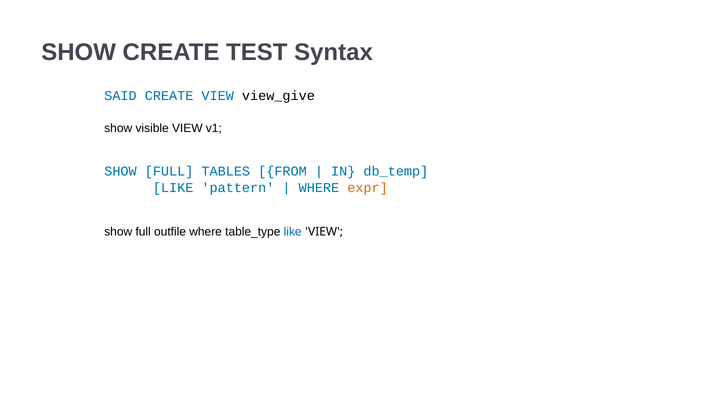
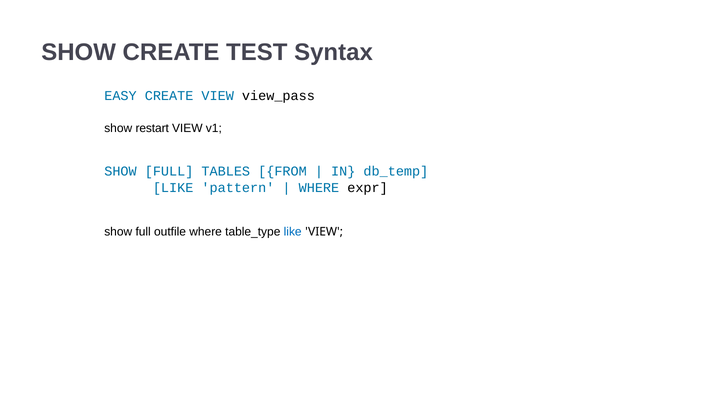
SAID: SAID -> EASY (120, 96)
view_give: view_give -> view_pass (278, 96)
visible: visible -> restart (152, 128)
expr colour: orange -> black (368, 188)
